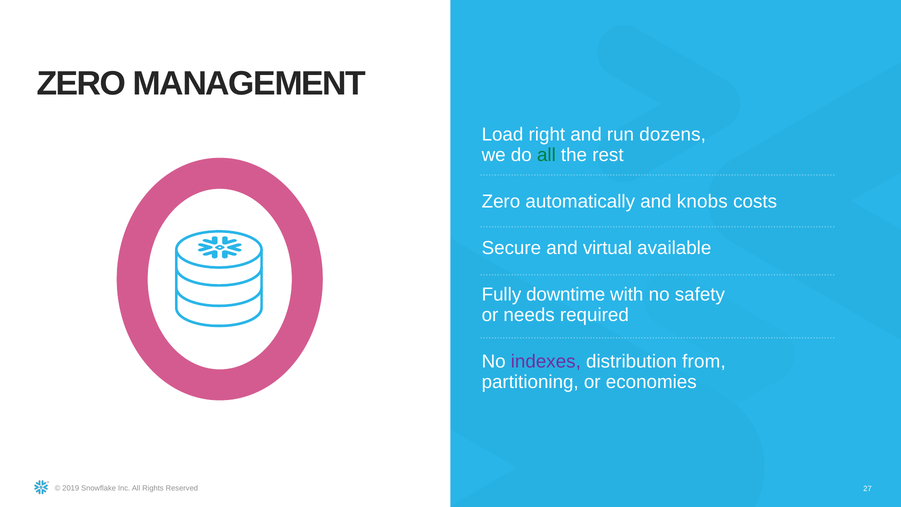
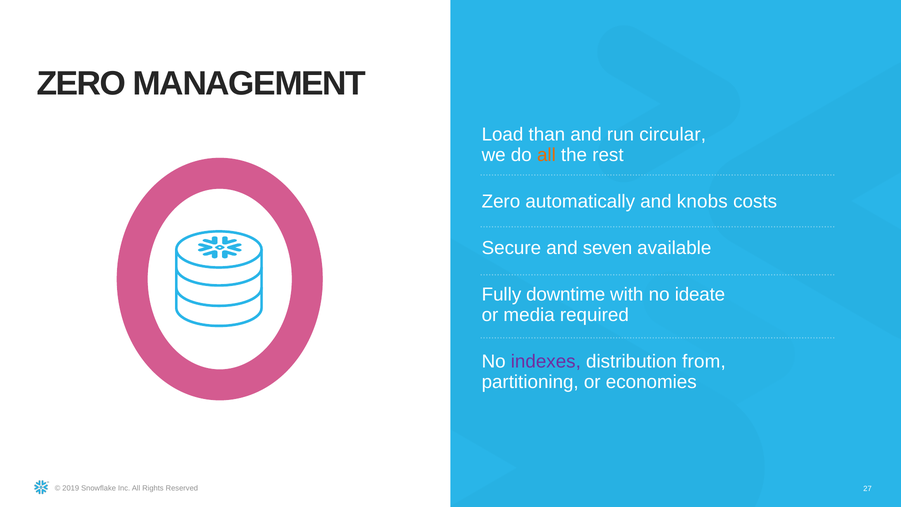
right: right -> than (547, 135)
dozens: dozens -> circular (673, 135)
all colour: green -> orange (546, 155)
virtual: virtual -> seven (608, 248)
safety: safety -> ideate (700, 295)
needs: needs -> media (529, 315)
